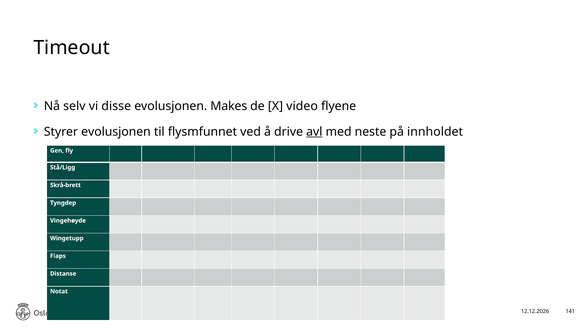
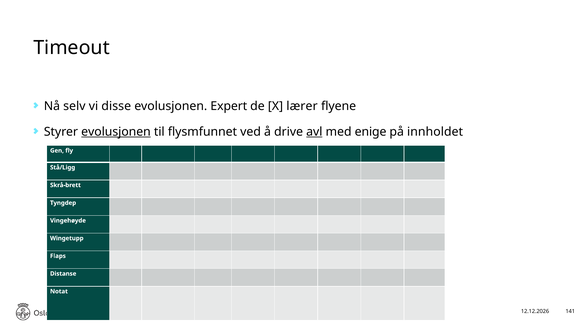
Makes: Makes -> Expert (229, 106)
video: video -> lærer (302, 106)
evolusjonen underline: none -> present (116, 132)
neste: neste -> enige (371, 132)
